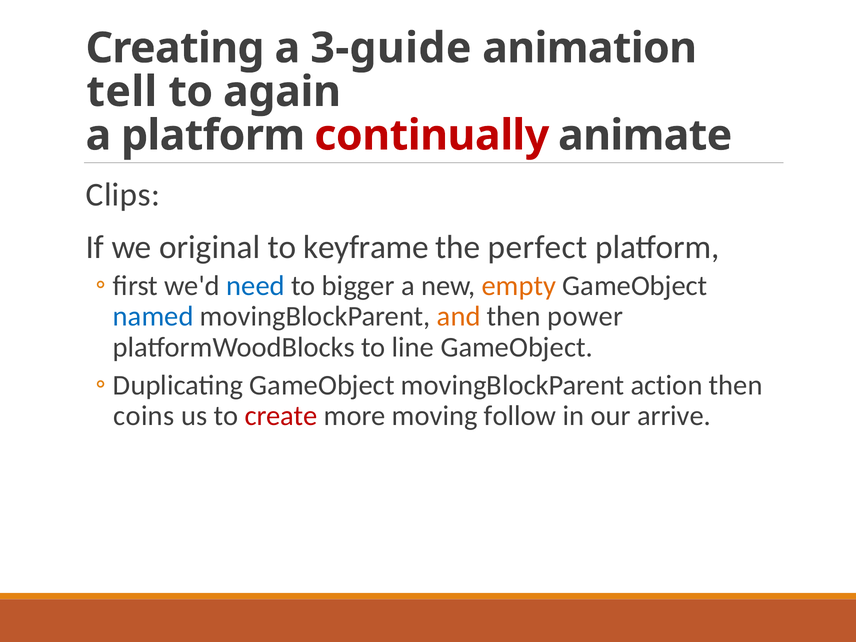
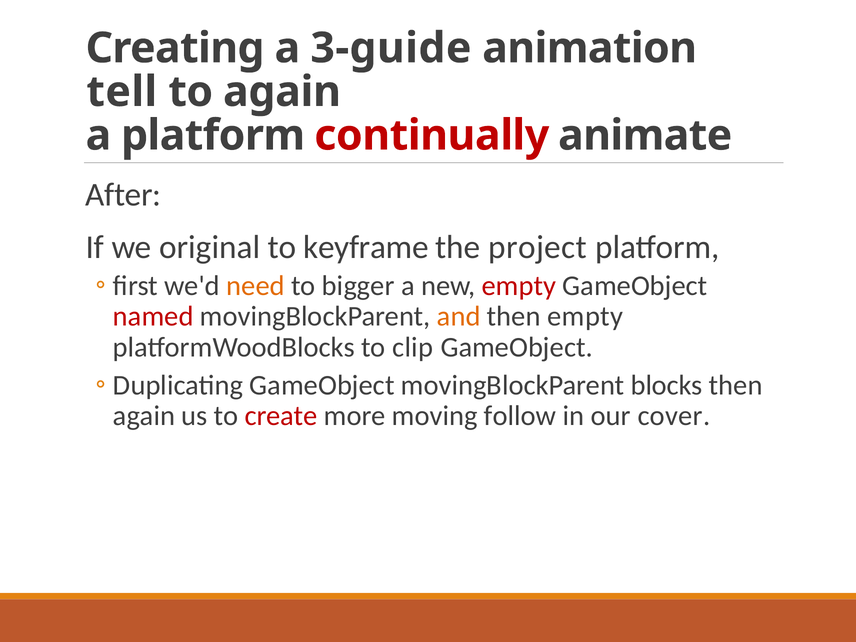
Clips: Clips -> After (123, 195)
perfect: perfect -> project (538, 247)
need colour: blue -> orange (256, 286)
empty colour: orange -> red (519, 286)
named colour: blue -> red (153, 316)
then power: power -> empty (585, 316)
line: line -> clip (413, 347)
action: action -> blocks (667, 385)
coins: coins -> again (144, 416)
arrive: arrive -> cover (674, 416)
